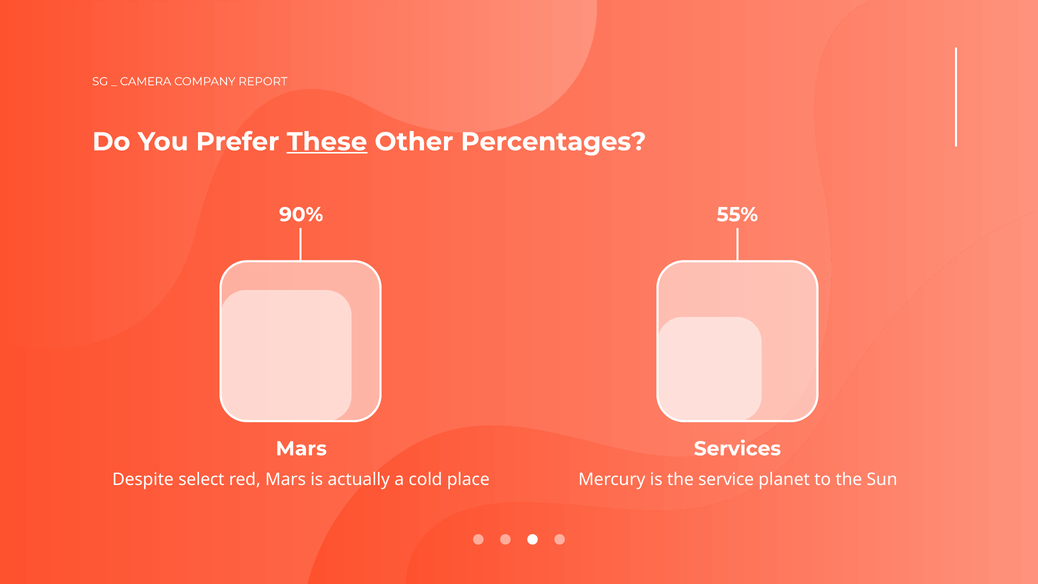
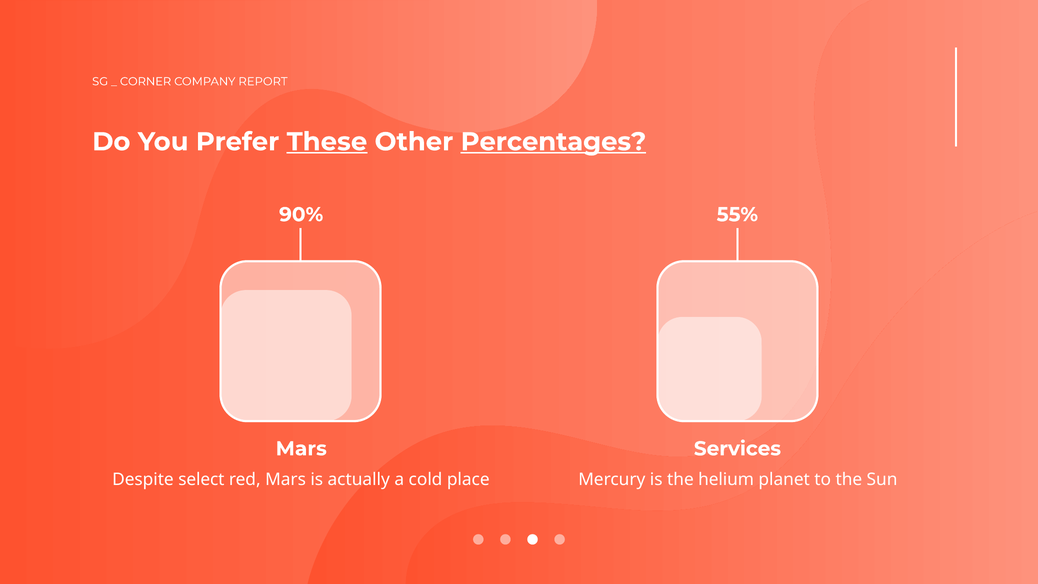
CAMERA: CAMERA -> CORNER (146, 81)
Percentages underline: none -> present (553, 142)
service: service -> helium (726, 479)
